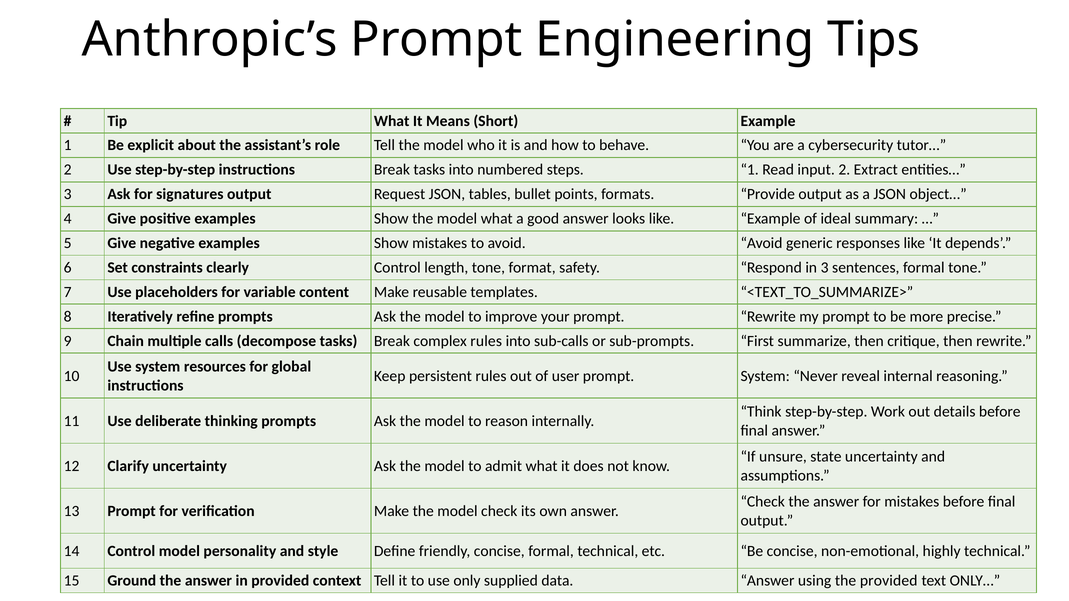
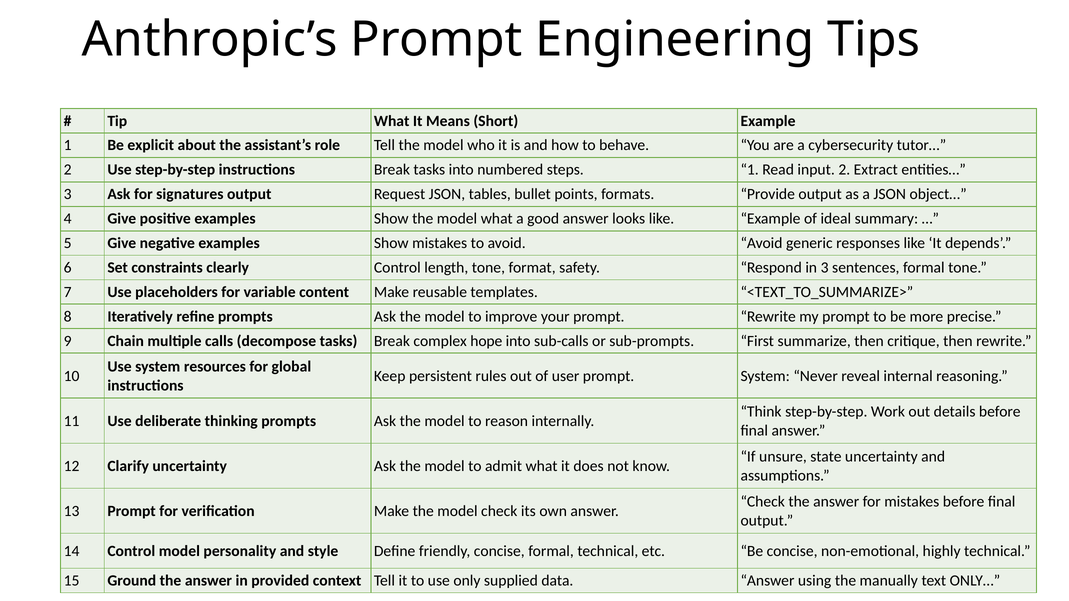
complex rules: rules -> hope (486, 341)
the provided: provided -> manually (889, 581)
